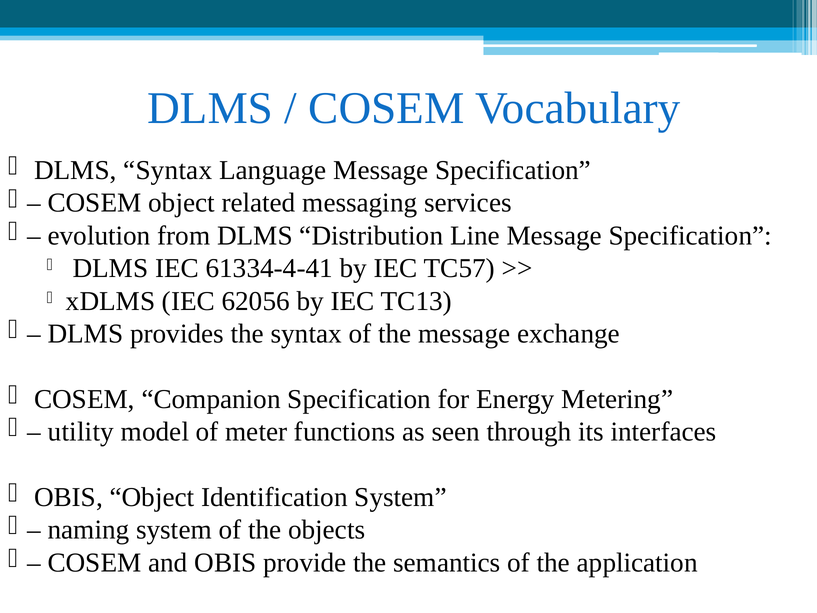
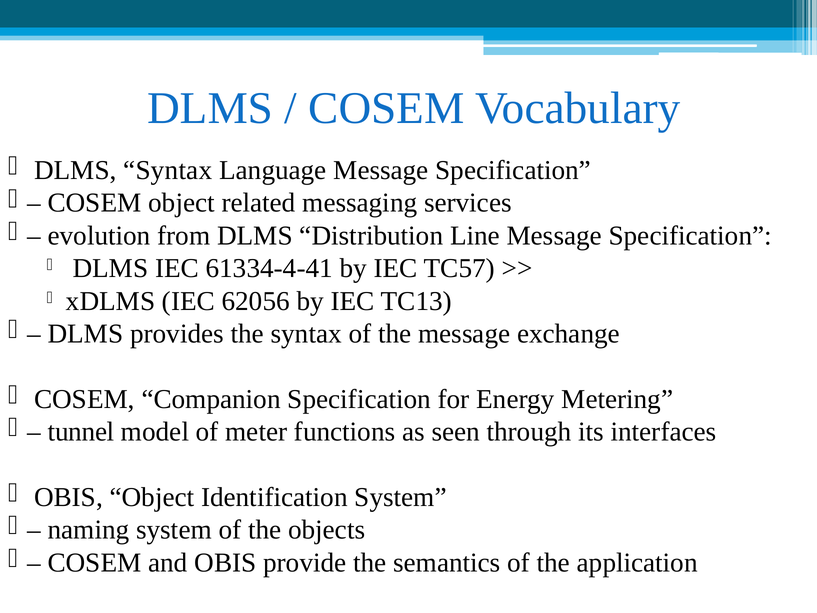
utility: utility -> tunnel (81, 432)
